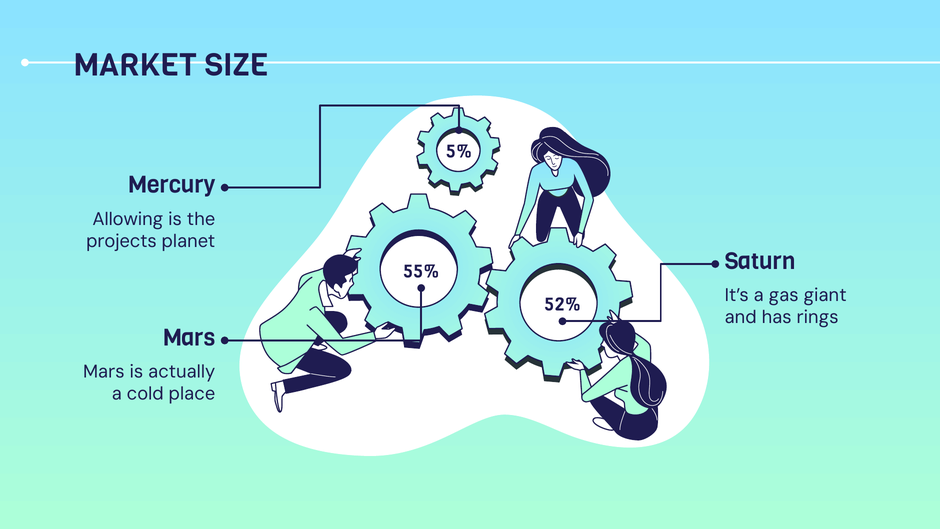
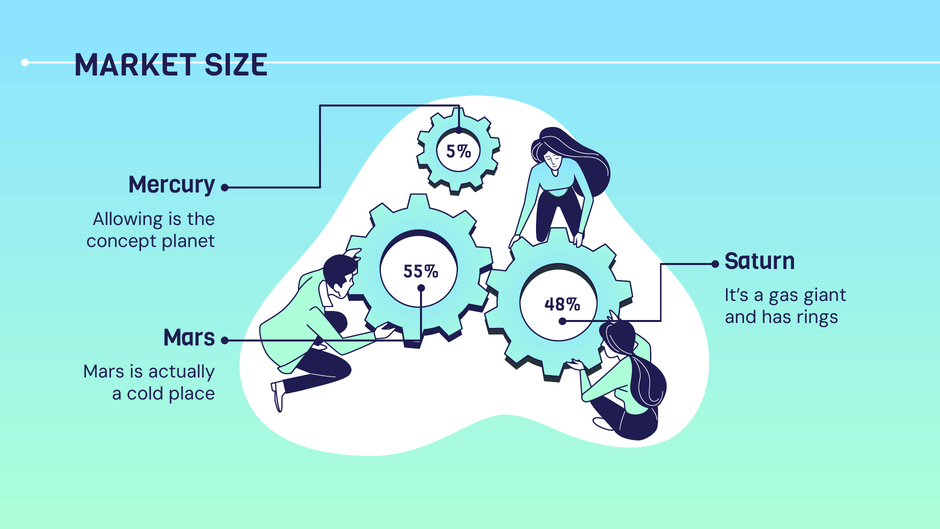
projects: projects -> concept (122, 241)
52%: 52% -> 48% (562, 305)
